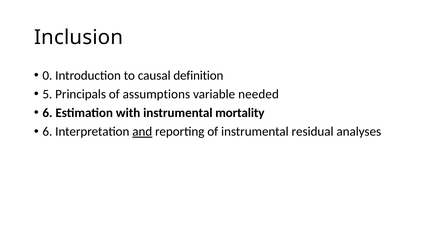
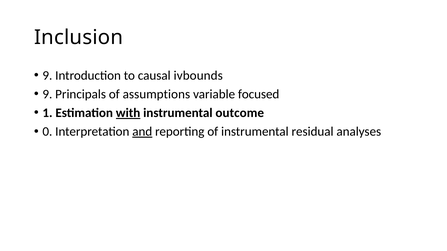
0: 0 -> 9 (47, 76)
definition: definition -> ivbounds (198, 76)
5: 5 -> 9 (47, 94)
needed: needed -> focused (259, 94)
6: 6 -> 1 (48, 113)
with underline: none -> present (128, 113)
mortality: mortality -> outcome (240, 113)
6: 6 -> 0 (47, 132)
